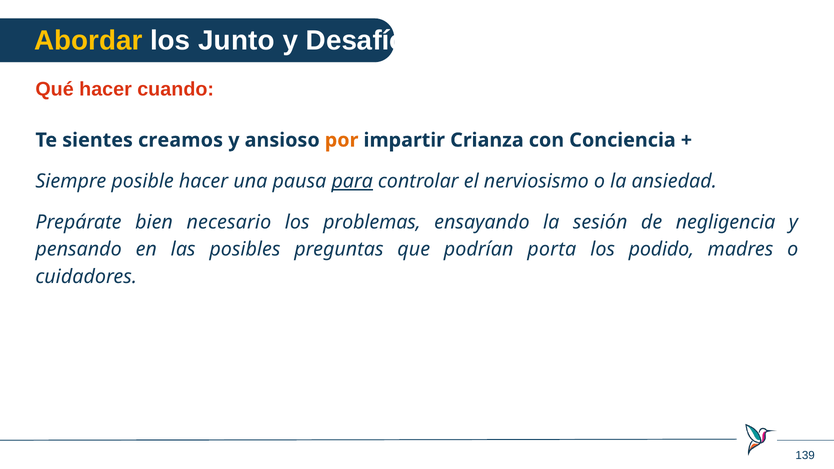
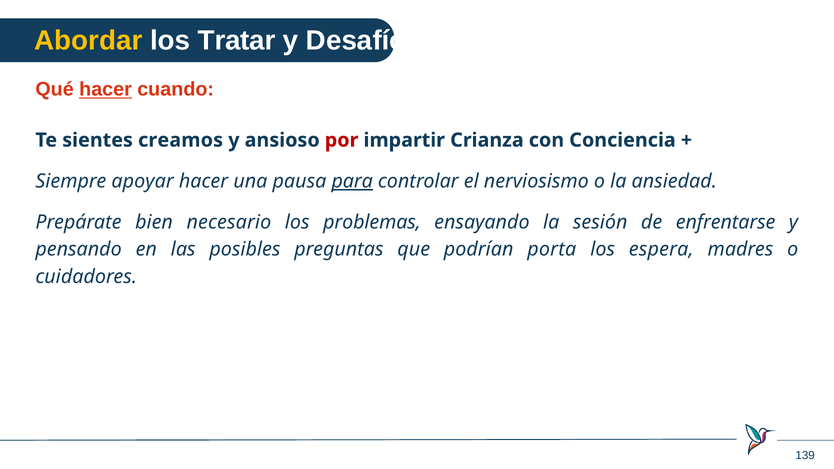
Junto: Junto -> Tratar (237, 41)
hacer underline: none -> present (106, 89)
por colour: orange -> red (342, 140)
posible: posible -> apoyar (143, 181)
negligencia: negligencia -> enfrentarse (726, 222)
podido: podido -> espera (661, 249)
